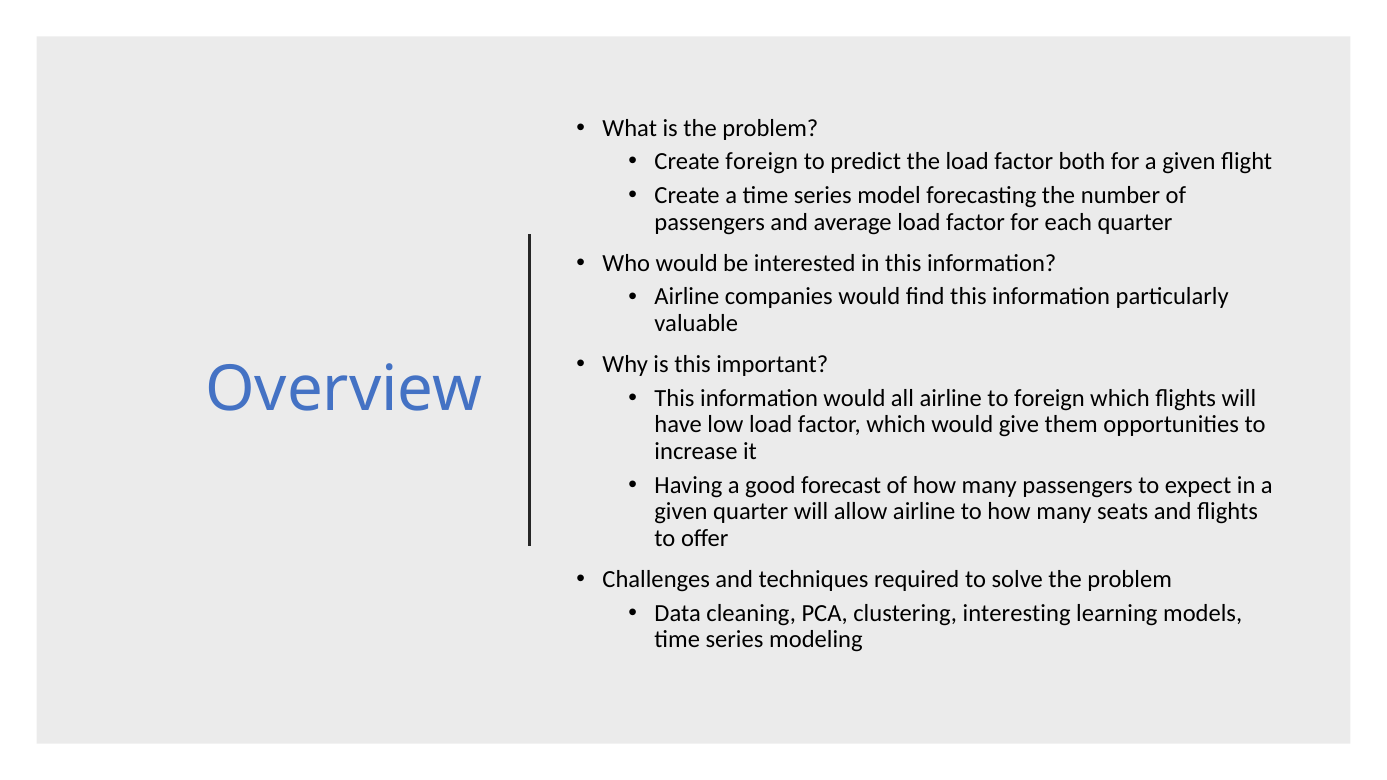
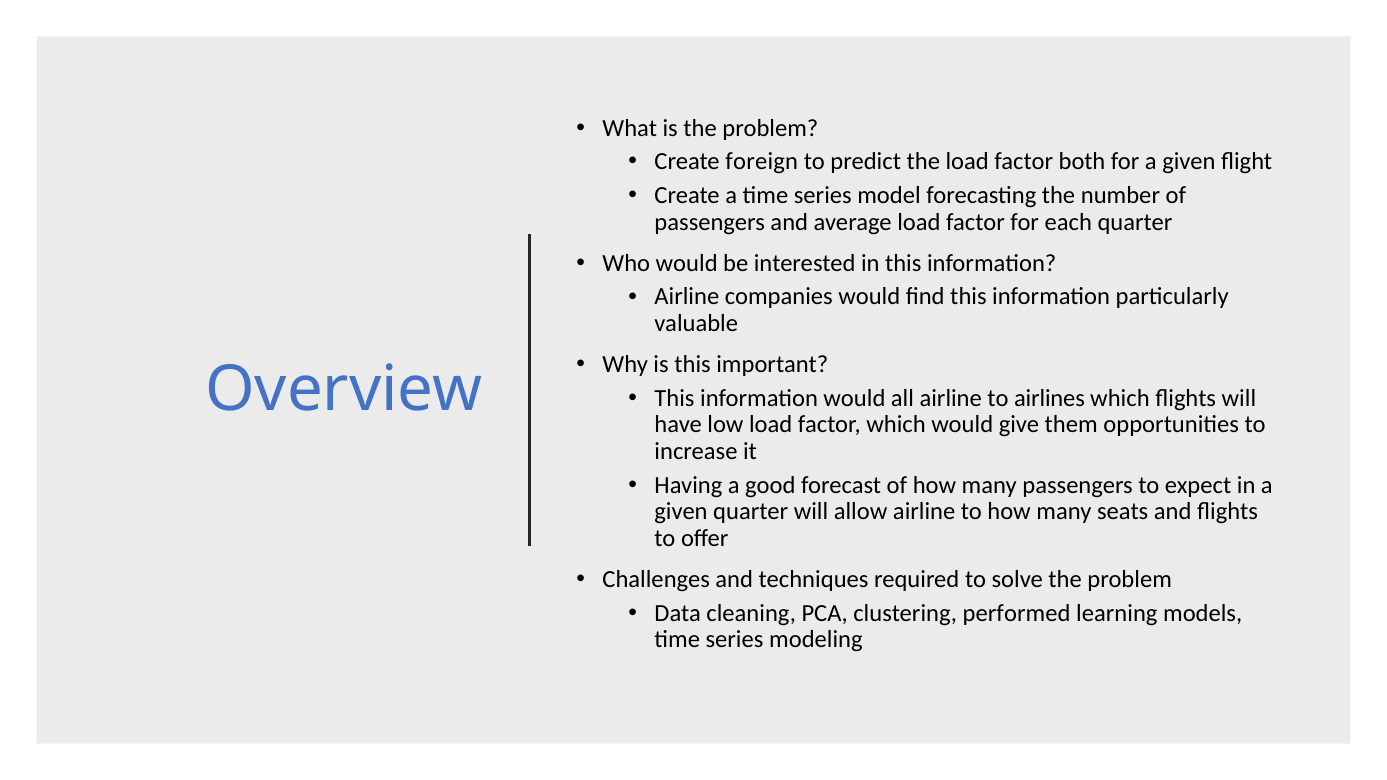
to foreign: foreign -> airlines (1049, 398)
interesting: interesting -> performed (1017, 613)
